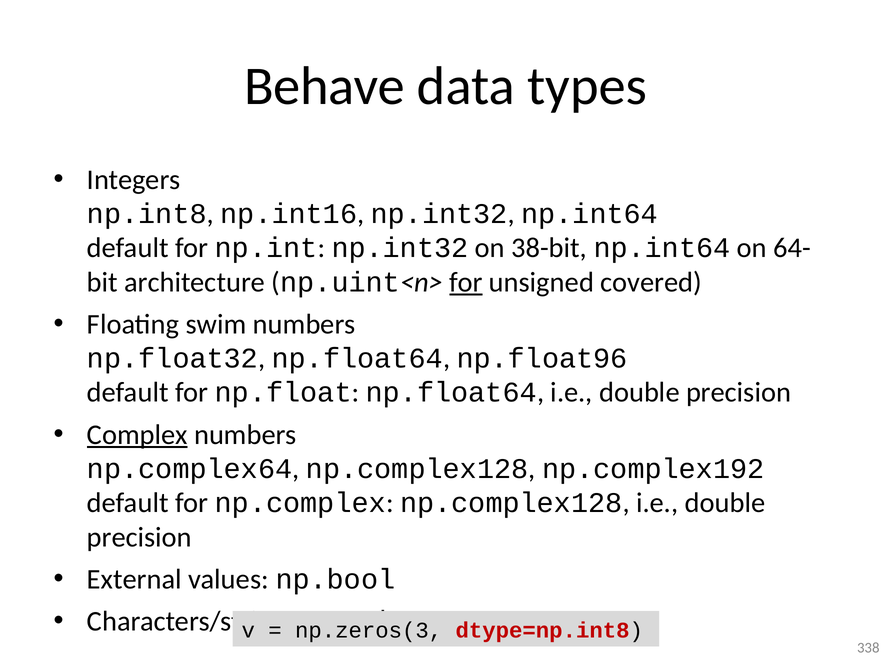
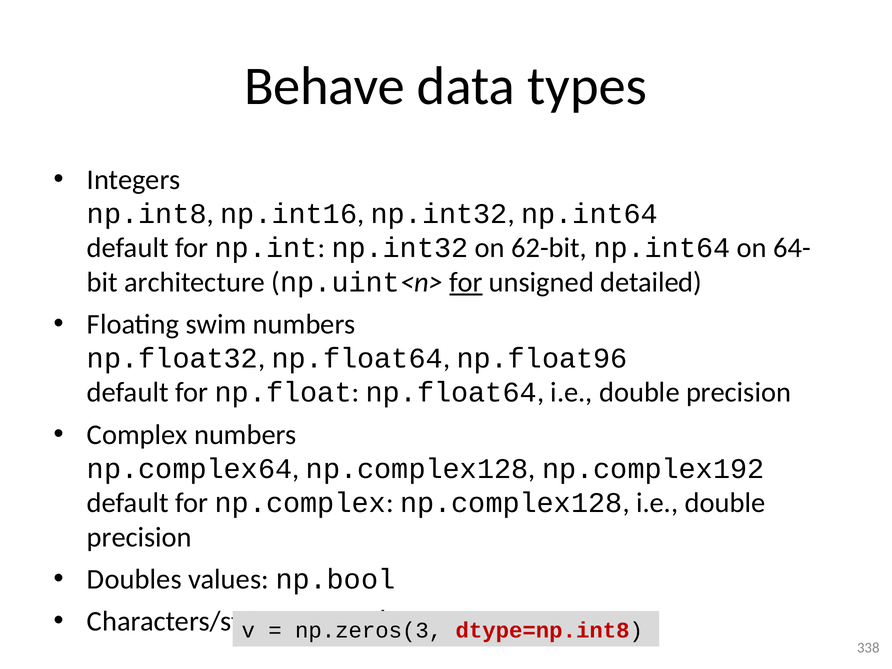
38-bit: 38-bit -> 62-bit (549, 248)
covered: covered -> detailed (651, 282)
Complex underline: present -> none (137, 435)
External: External -> Doubles (134, 579)
